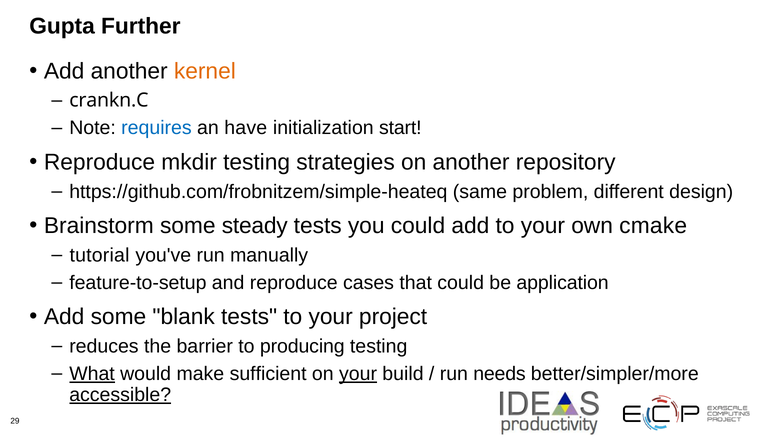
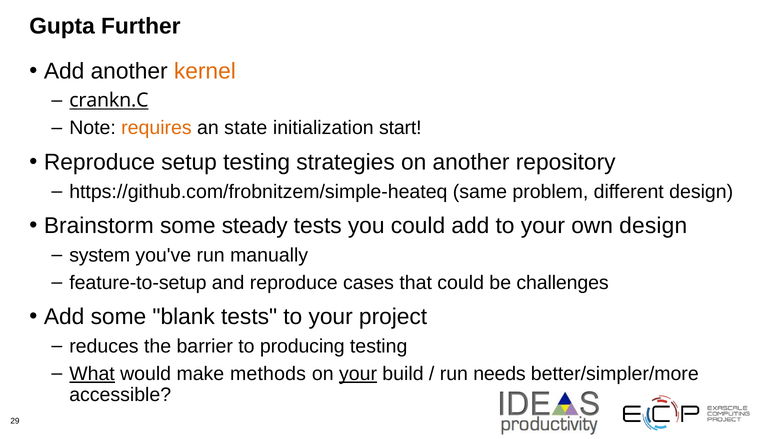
crankn.C underline: none -> present (109, 100)
requires colour: blue -> orange (156, 128)
have: have -> state (246, 128)
mkdir: mkdir -> setup (189, 162)
own cmake: cmake -> design (653, 226)
tutorial: tutorial -> system (100, 255)
application: application -> challenges (563, 283)
sufficient: sufficient -> methods (268, 374)
accessible underline: present -> none (120, 395)
